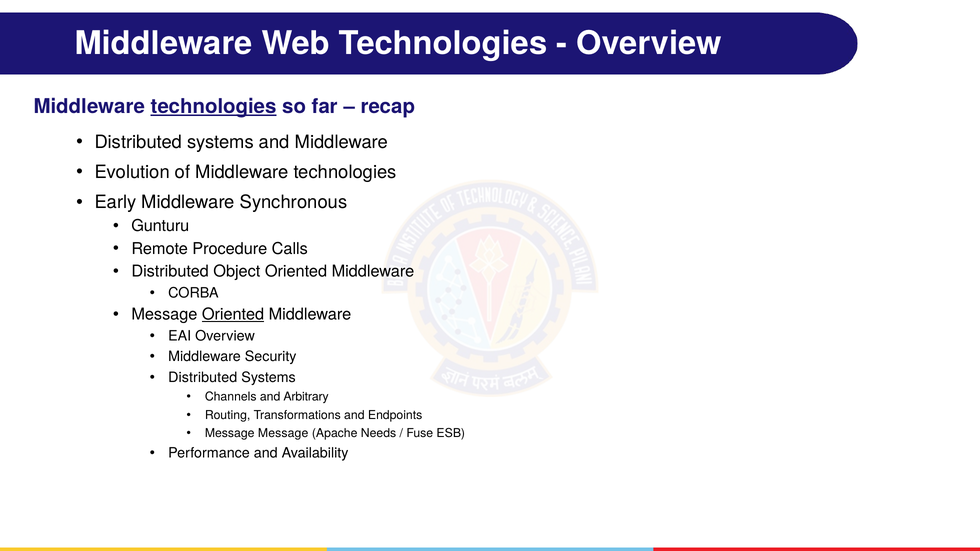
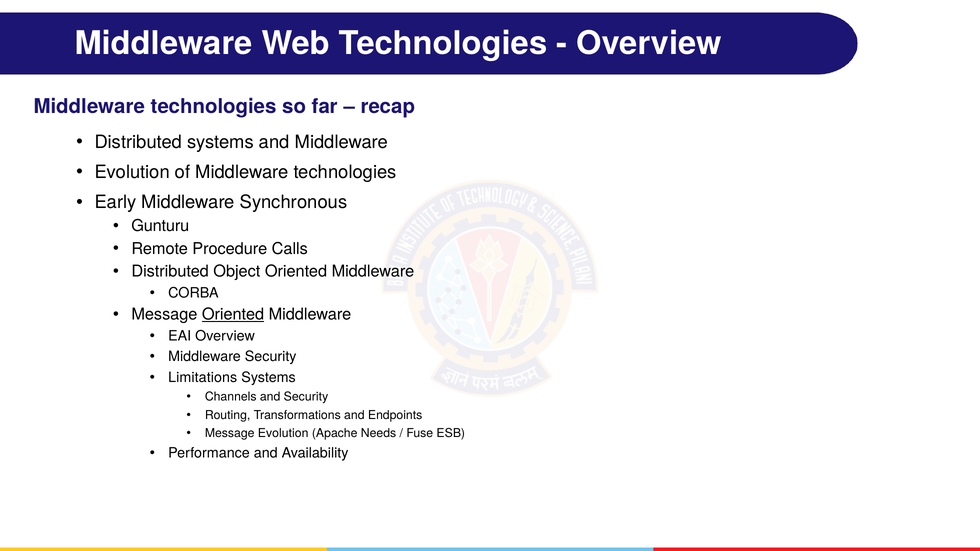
technologies underline: present -> none (214, 106)
Distributed: Distributed -> Limitations (203, 378)
and Arbitrary: Arbitrary -> Security (306, 397)
Message Message: Message -> Evolution (283, 434)
